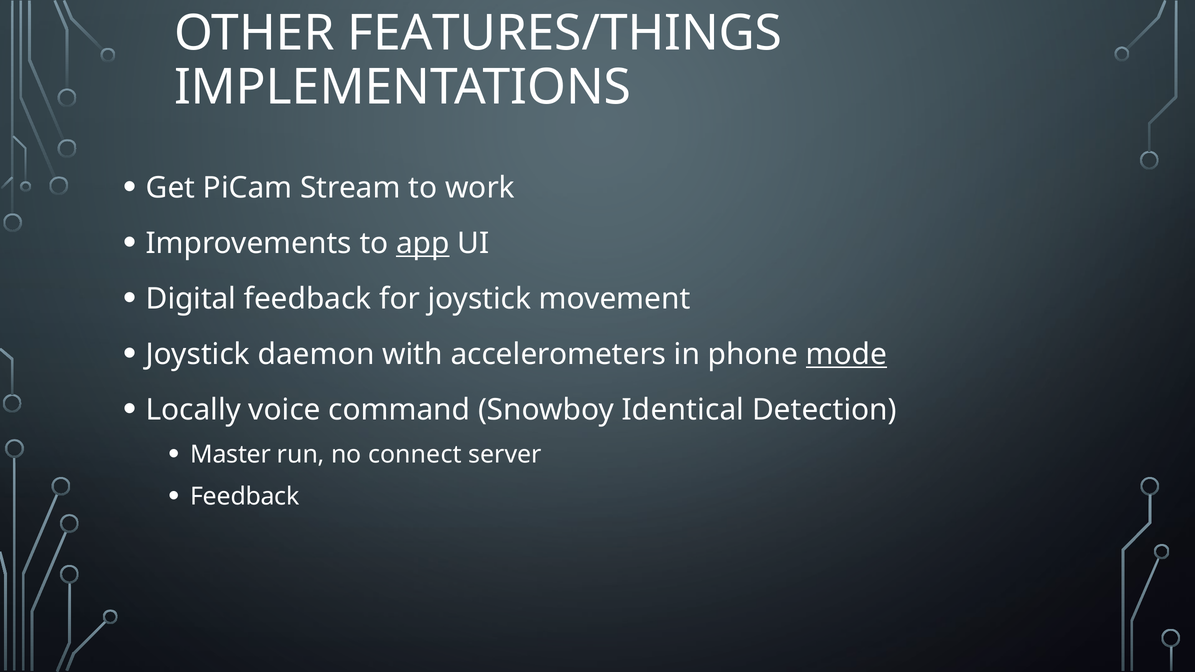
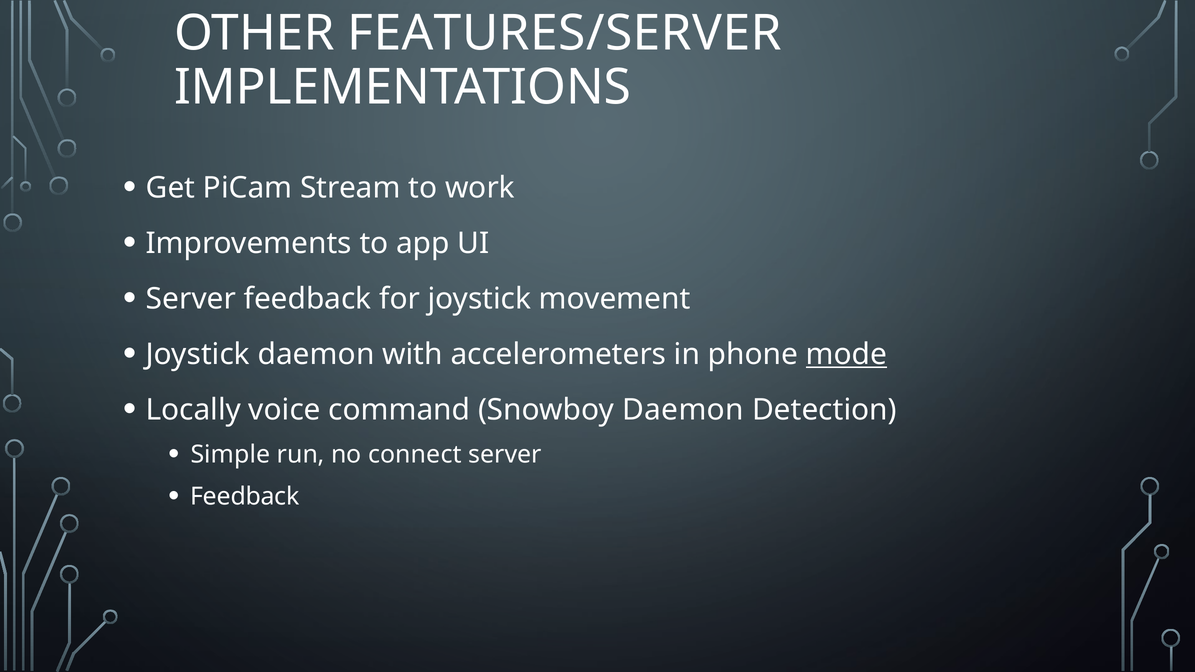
FEATURES/THINGS: FEATURES/THINGS -> FEATURES/SERVER (565, 34)
app underline: present -> none (423, 244)
Digital: Digital -> Server (191, 299)
Snowboy Identical: Identical -> Daemon (683, 410)
Master: Master -> Simple (230, 455)
